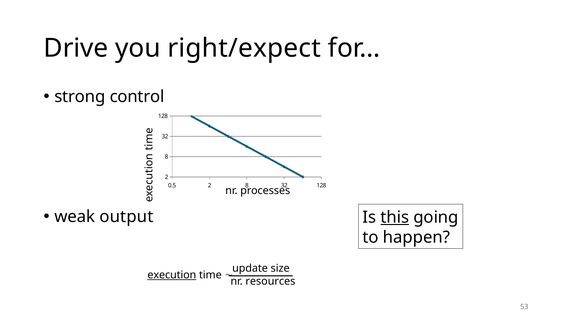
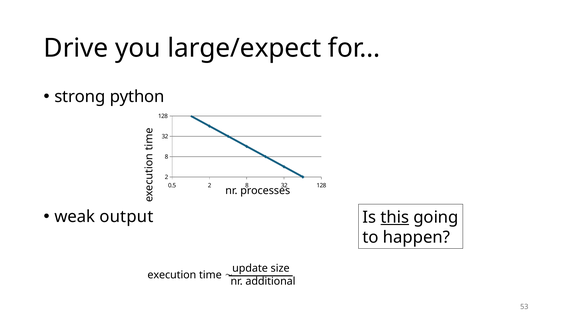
right/expect: right/expect -> large/expect (244, 48)
control: control -> python (137, 97)
execution underline: present -> none (172, 275)
resources: resources -> additional (270, 281)
